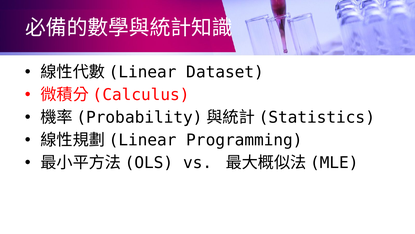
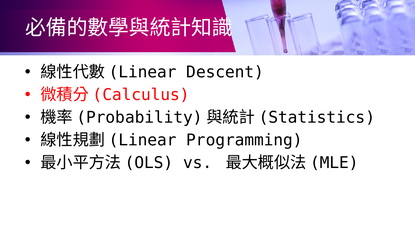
Dataset: Dataset -> Descent (225, 72)
